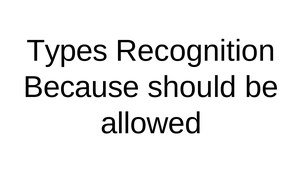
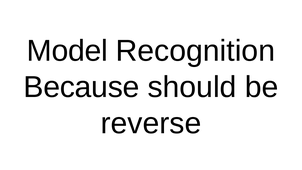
Types: Types -> Model (67, 51)
allowed: allowed -> reverse (151, 123)
